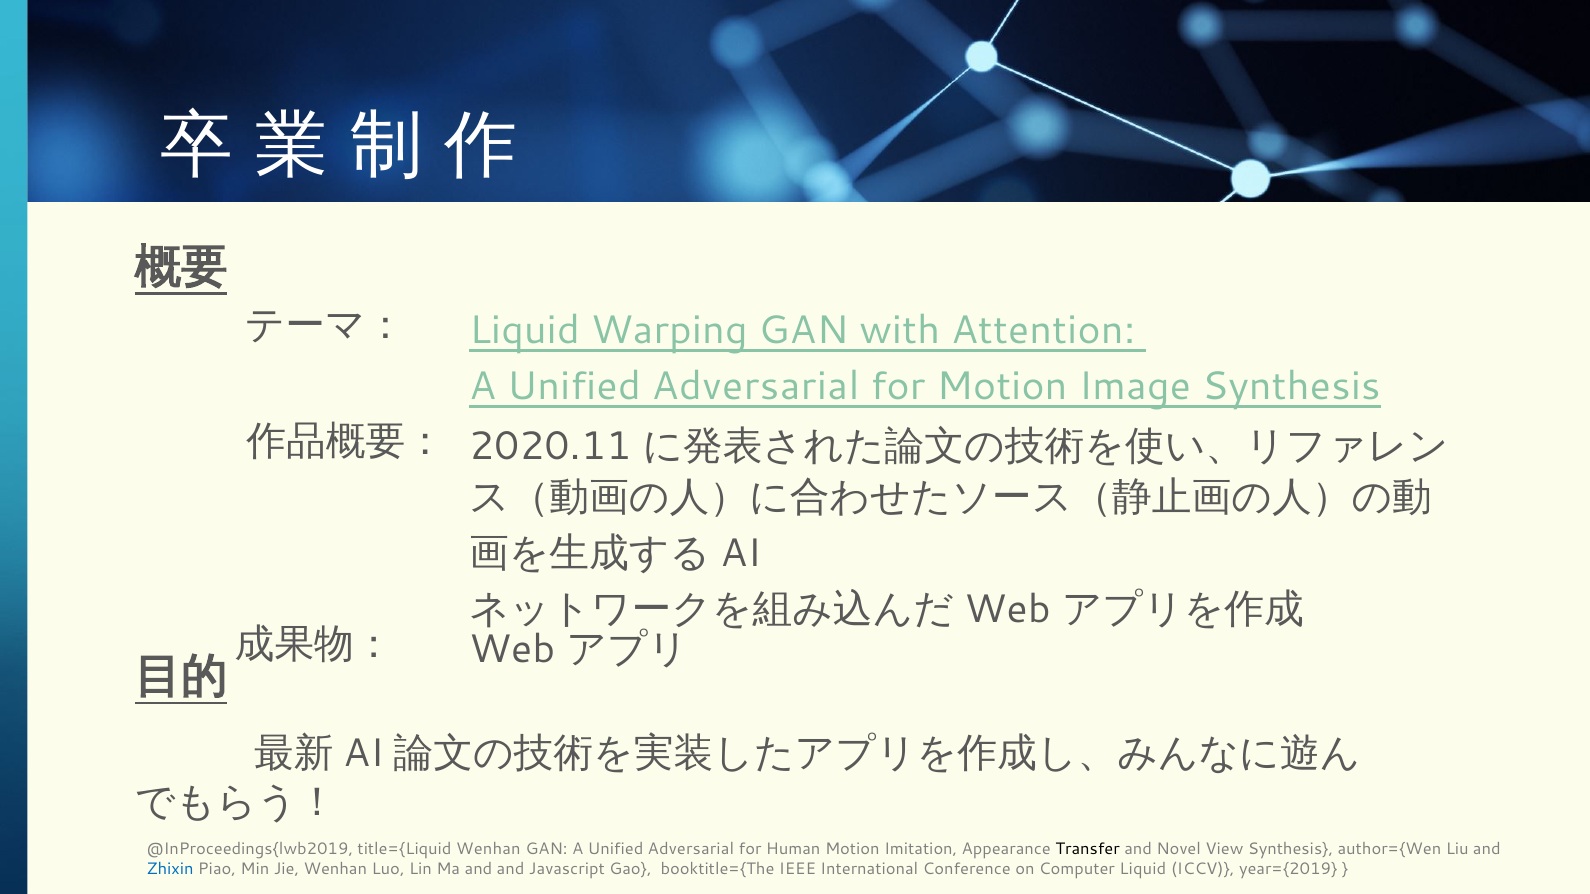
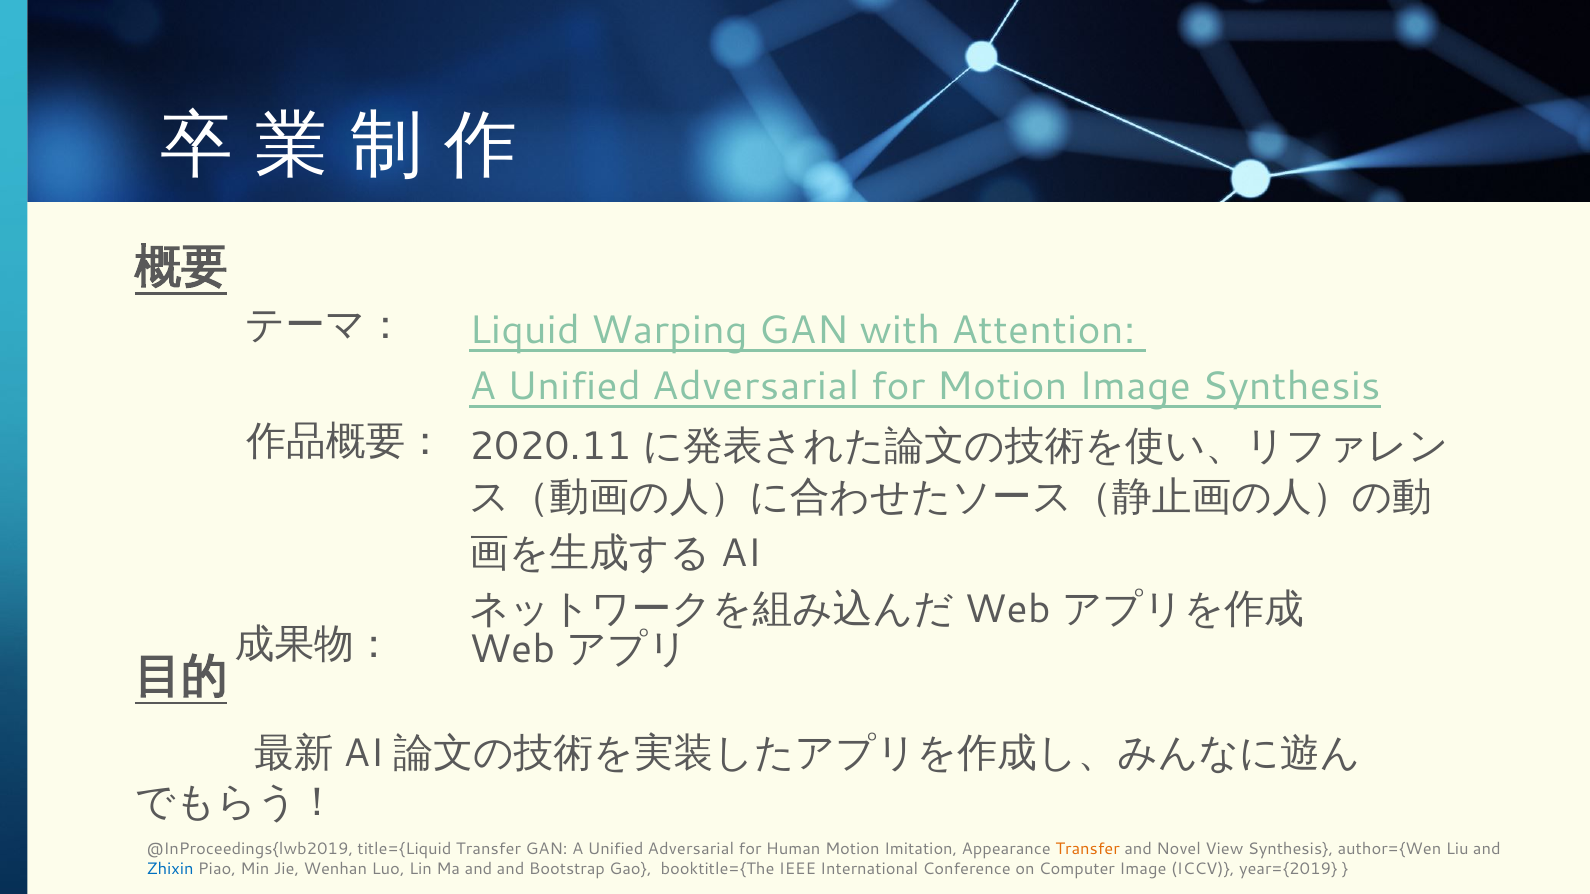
title={Liquid Wenhan: Wenhan -> Transfer (489, 849)
Transfer colour: black -> orange (1088, 849)
Javascript: Javascript -> Bootstrap (567, 869)
Computer Liquid: Liquid -> Image (1143, 869)
